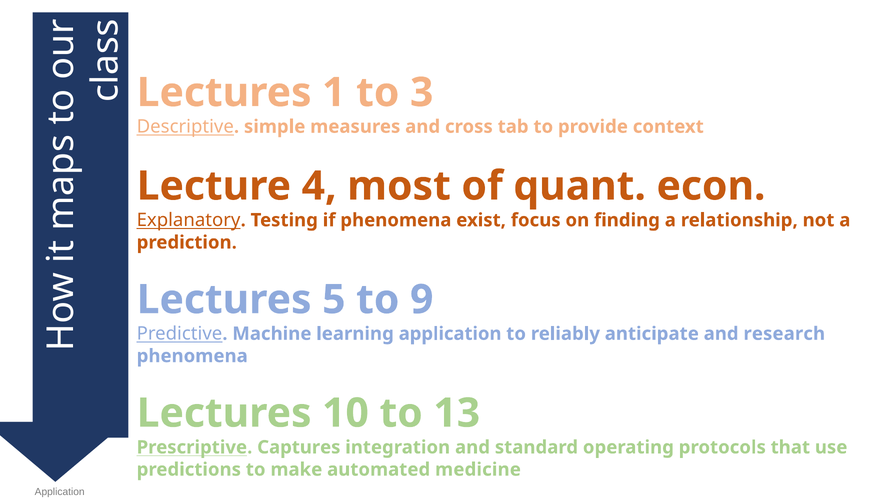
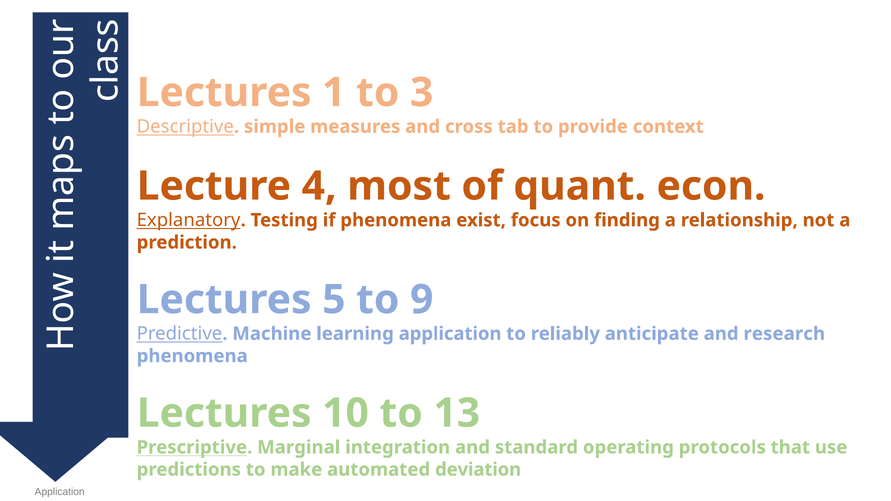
Captures: Captures -> Marginal (299, 447)
medicine: medicine -> deviation (478, 470)
